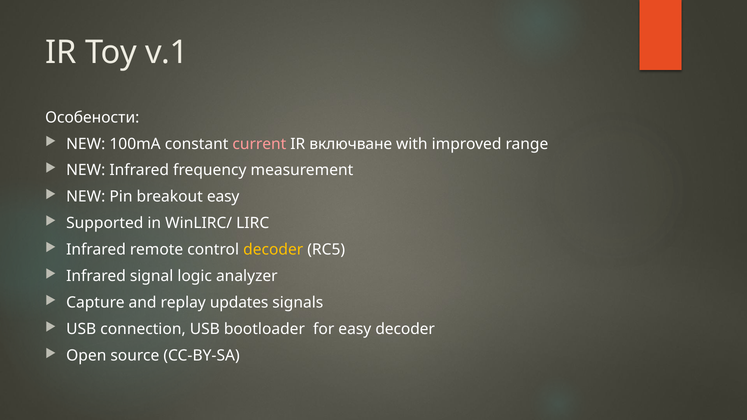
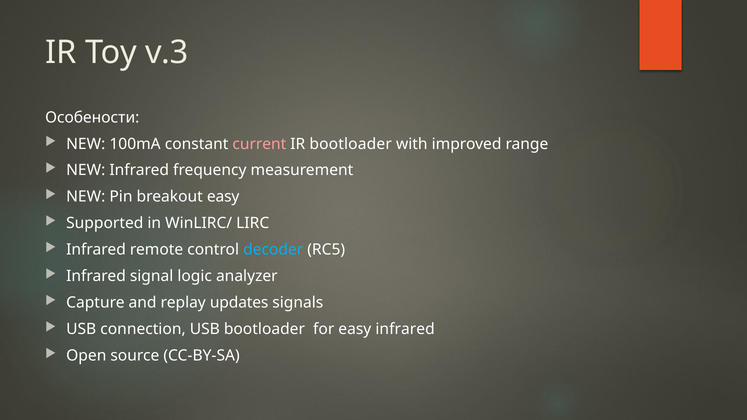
v.1: v.1 -> v.3 (167, 52)
IR включване: включване -> bootloader (351, 144)
decoder colour: yellow -> light blue (273, 250)
easy decoder: decoder -> infrared (405, 329)
